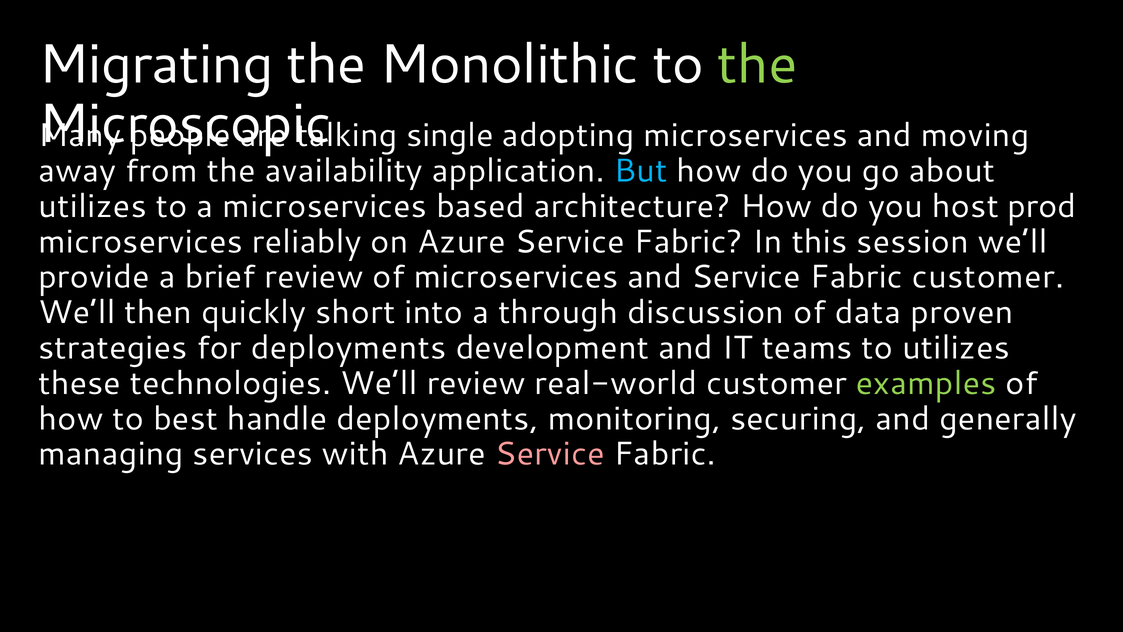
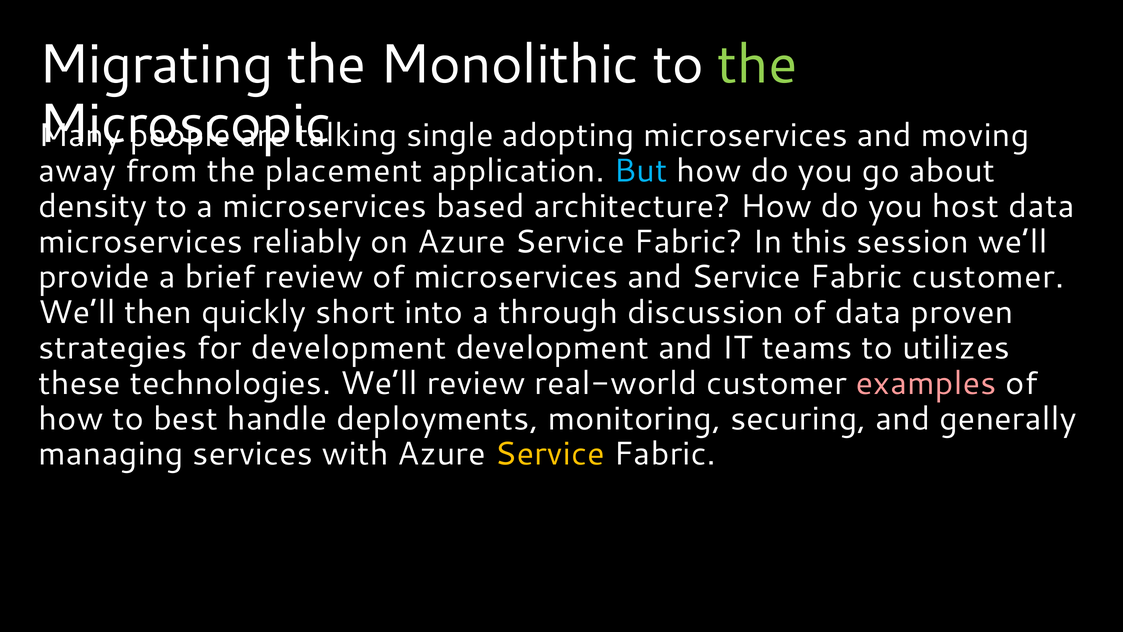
availability: availability -> placement (344, 171)
utilizes: utilizes -> density (93, 206)
host prod: prod -> data (1042, 206)
for deployments: deployments -> development (349, 348)
examples colour: light green -> pink (926, 383)
Service colour: pink -> yellow (550, 454)
